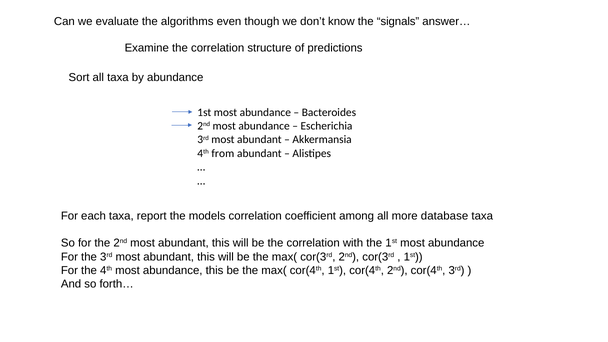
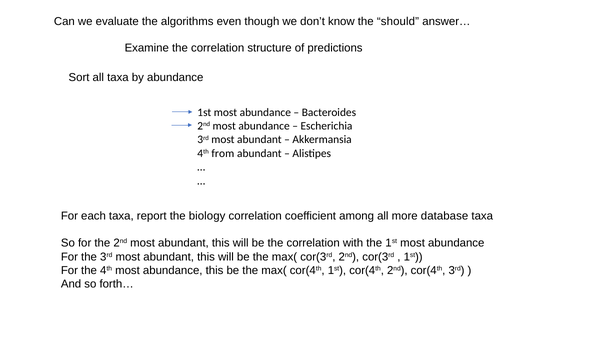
signals: signals -> should (398, 22)
models: models -> biology (207, 216)
